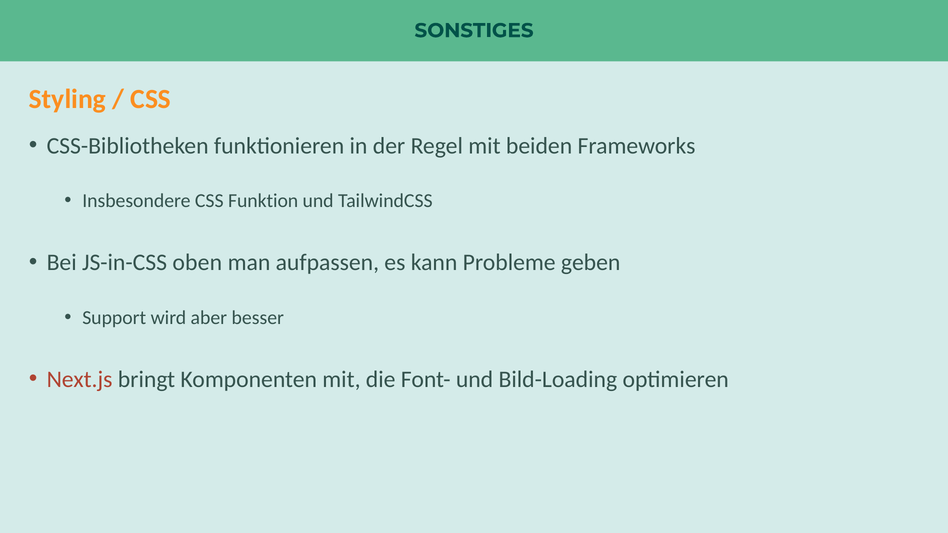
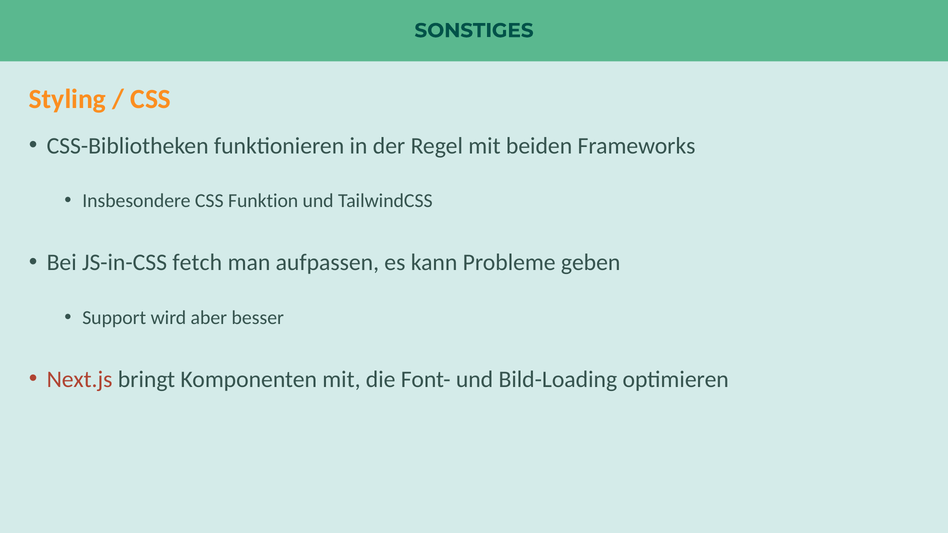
oben: oben -> fetch (197, 263)
